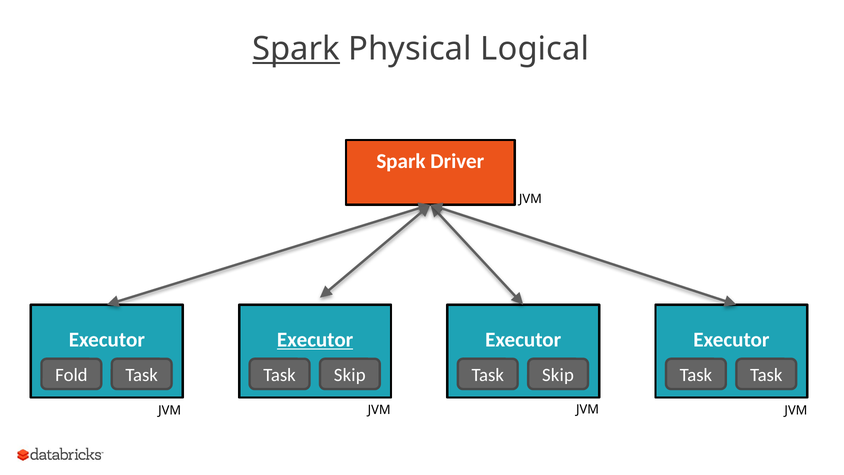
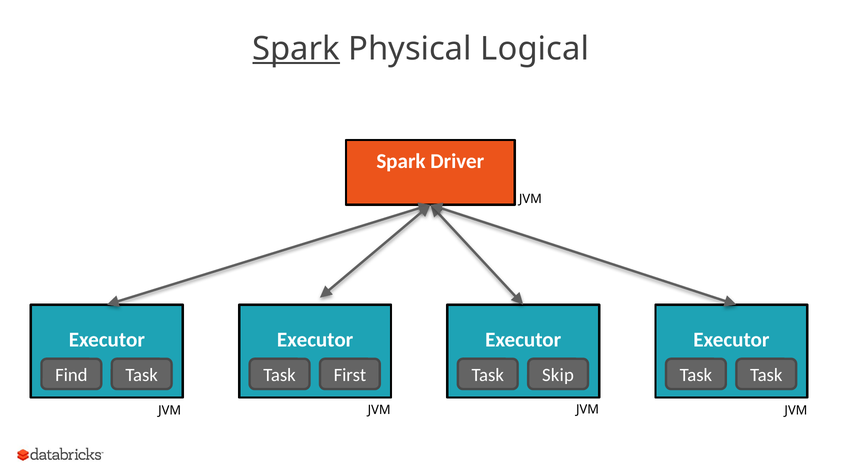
Executor underline: present -> none (315, 340)
Fold: Fold -> Find (71, 375)
Skip: Skip -> First (350, 375)
